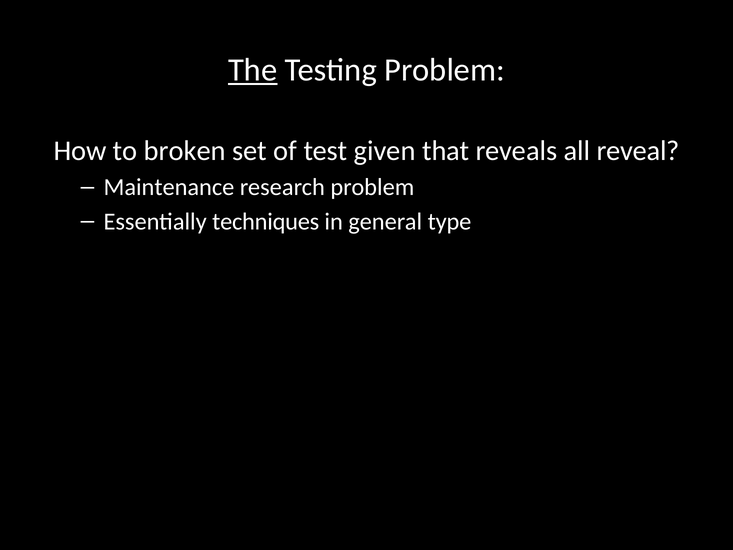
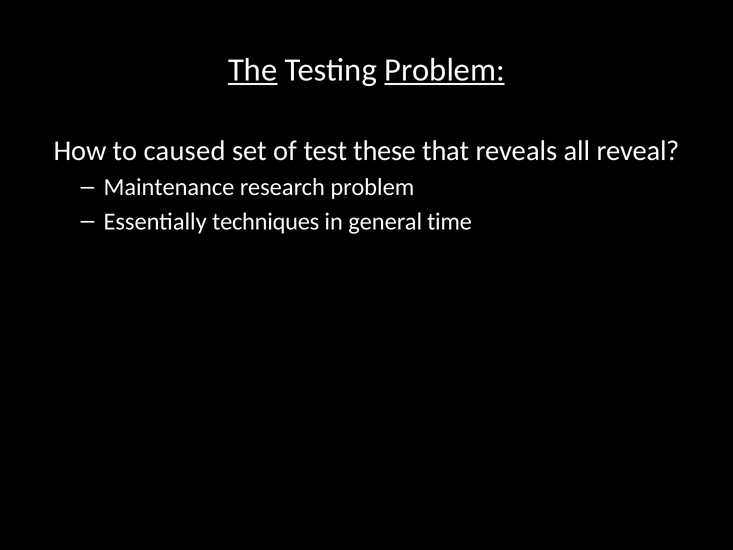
Problem underline: none -> present (445, 70)
broken: broken -> caused (185, 151)
given: given -> these (385, 151)
type: type -> time (450, 222)
